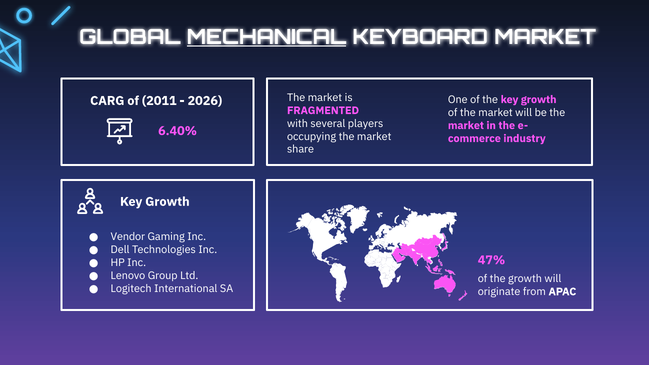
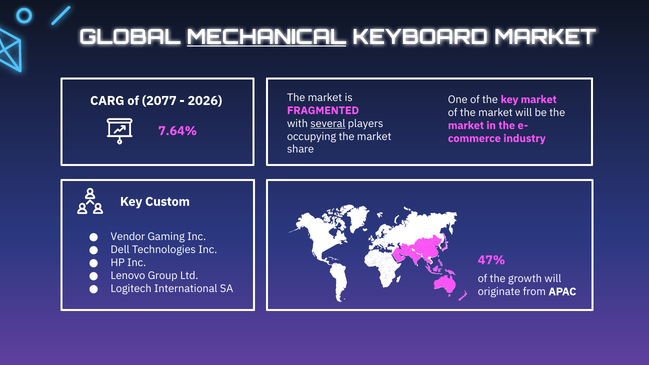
the key growth: growth -> market (539, 100)
2011: 2011 -> 2077 (159, 101)
several underline: none -> present (328, 123)
6.40%: 6.40% -> 7.64% (178, 131)
Growth: Growth -> Custom (168, 202)
